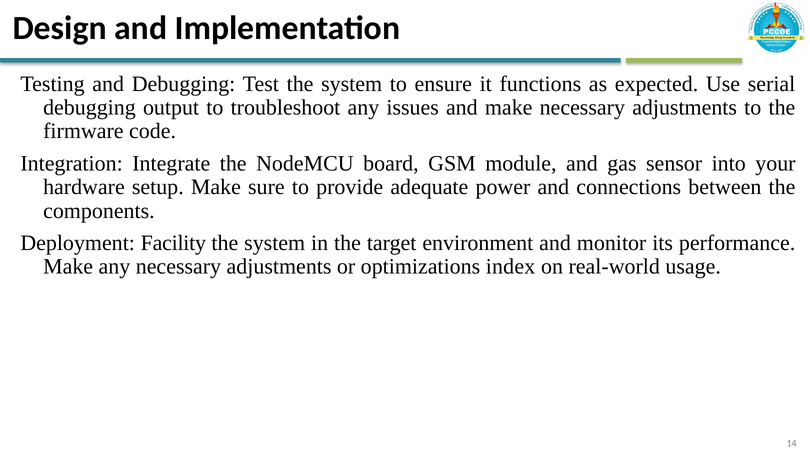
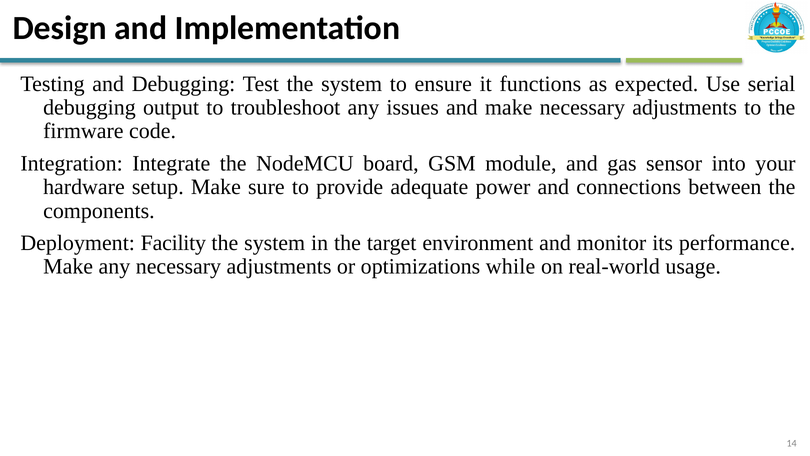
index: index -> while (511, 266)
